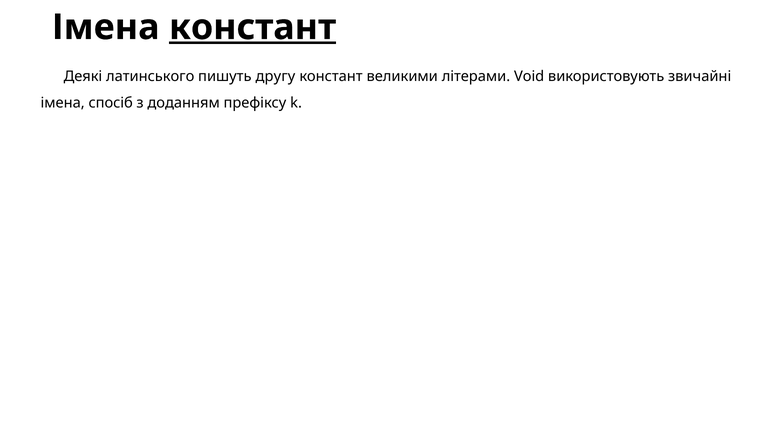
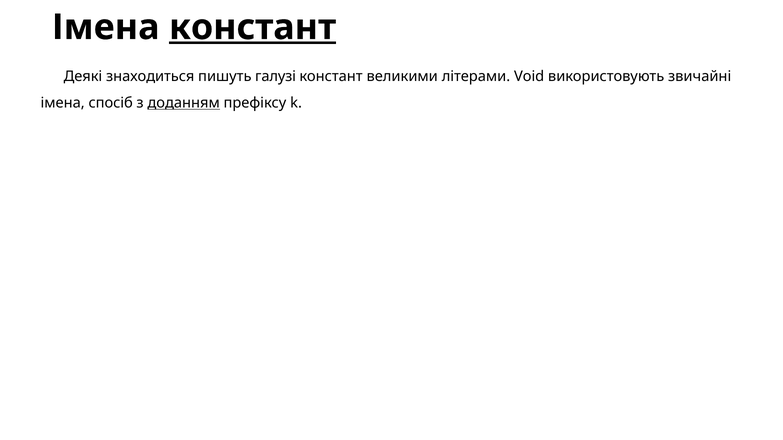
латинського: латинського -> знаходиться (150, 77)
другу: другу -> галузі (276, 77)
доданням underline: none -> present (184, 103)
